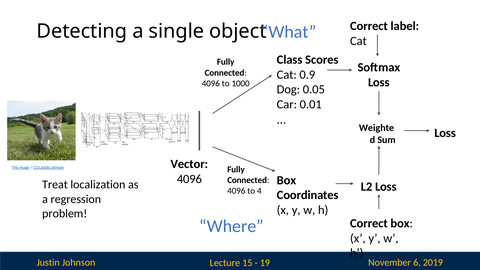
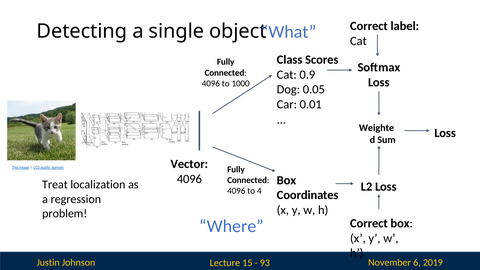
19: 19 -> 93 (265, 263)
